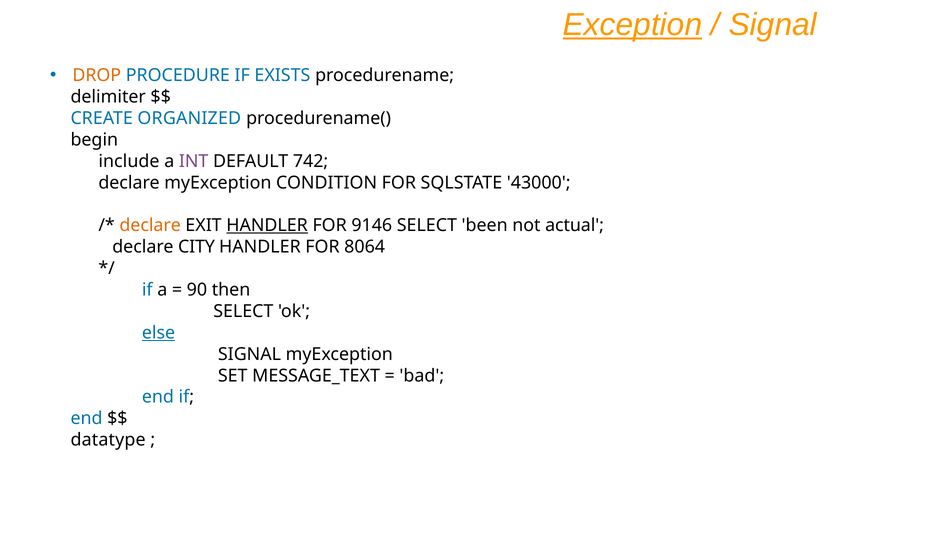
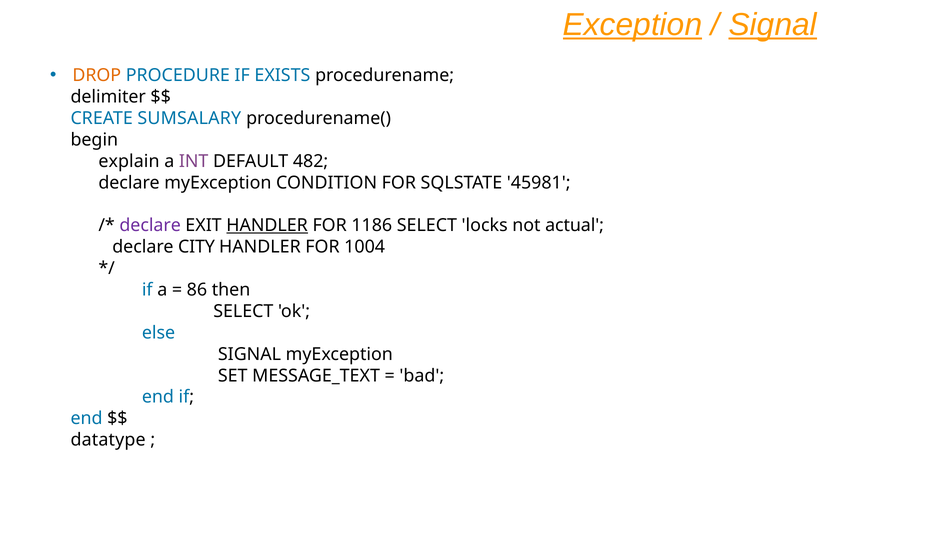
Signal underline: none -> present (773, 25)
ORGANIZED: ORGANIZED -> SUMSALARY (189, 118)
include: include -> explain (129, 161)
742: 742 -> 482 (311, 161)
43000: 43000 -> 45981 (539, 182)
declare colour: orange -> purple (150, 225)
9146: 9146 -> 1186 (372, 225)
been: been -> locks (485, 225)
8064: 8064 -> 1004 (365, 247)
90: 90 -> 86 (197, 290)
else underline: present -> none (159, 332)
